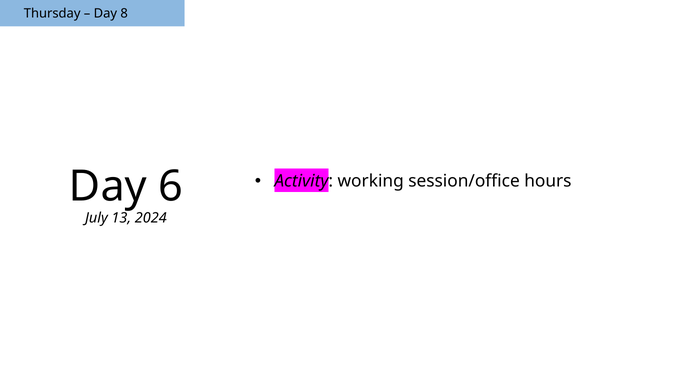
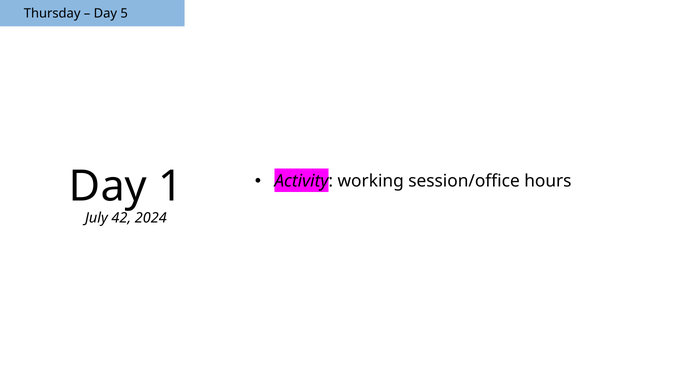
8: 8 -> 5 (124, 14)
6: 6 -> 1 (170, 187)
13: 13 -> 42 (121, 218)
